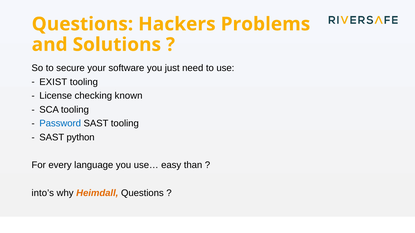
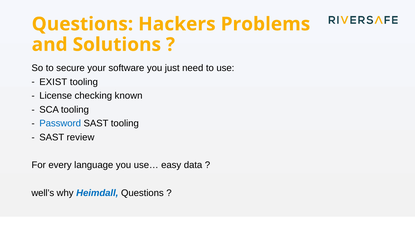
python: python -> review (81, 138)
than: than -> data (193, 165)
into’s: into’s -> well’s (43, 193)
Heimdall colour: orange -> blue (97, 193)
